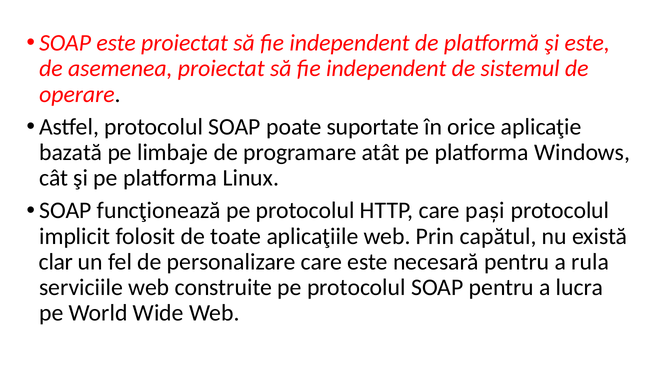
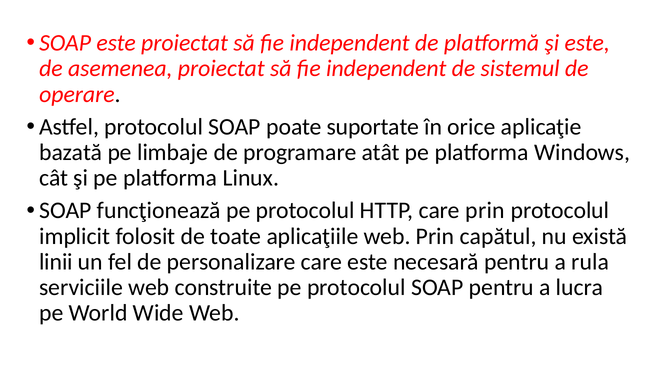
care pași: pași -> prin (485, 211)
clar: clar -> linii (56, 262)
